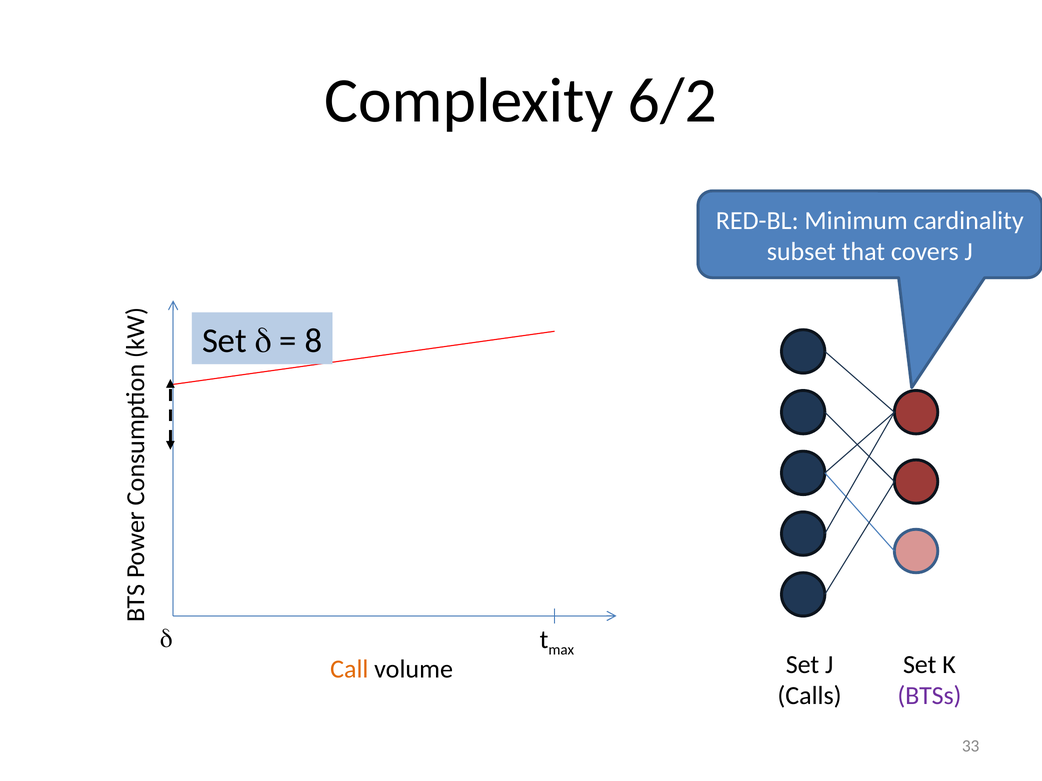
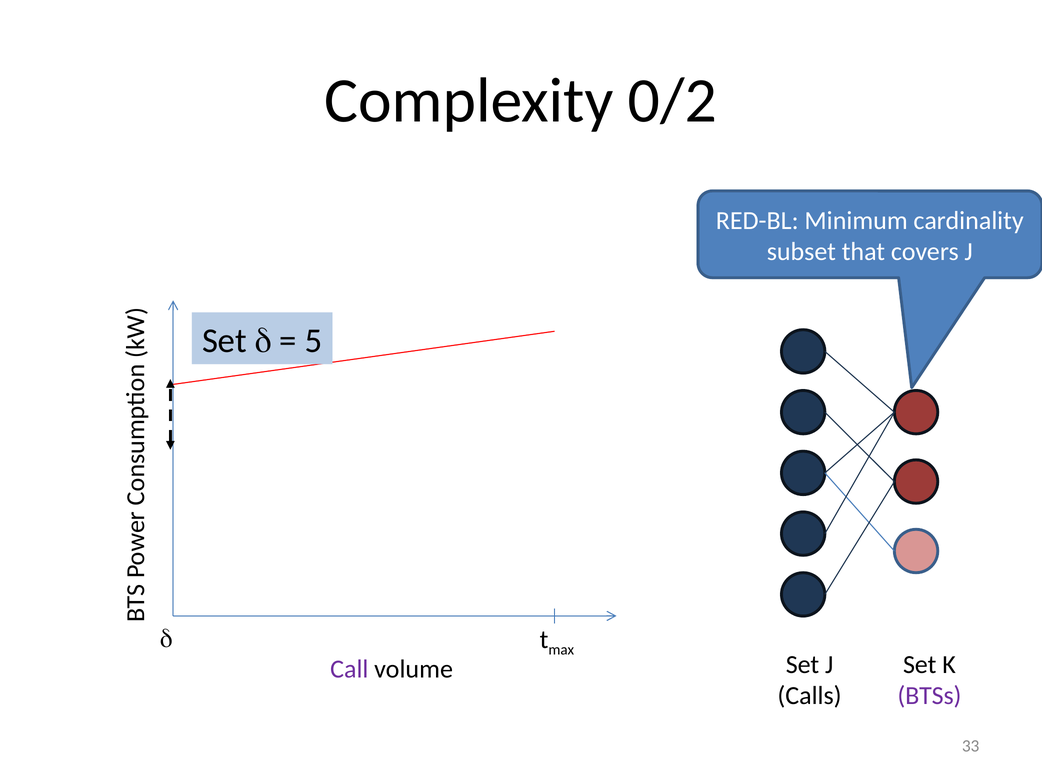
6/2: 6/2 -> 0/2 (672, 101)
8: 8 -> 5 (313, 341)
Call colour: orange -> purple (349, 670)
